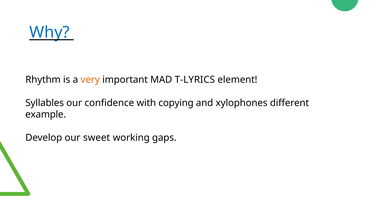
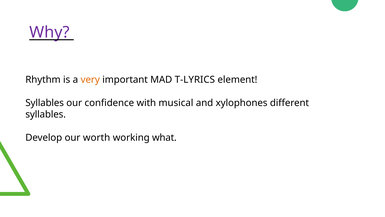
Why colour: blue -> purple (49, 32)
copying: copying -> musical (176, 103)
example: example -> syllables (46, 114)
sweet: sweet -> worth (97, 137)
gaps: gaps -> what (164, 137)
